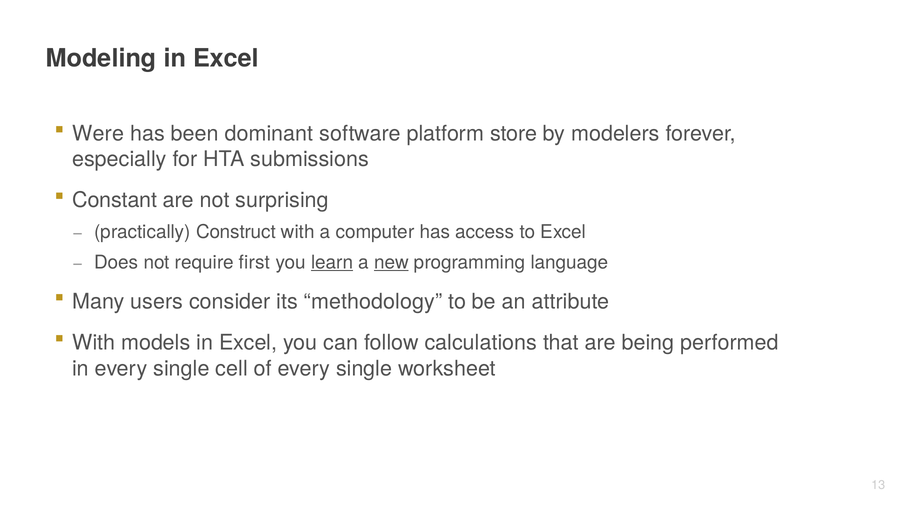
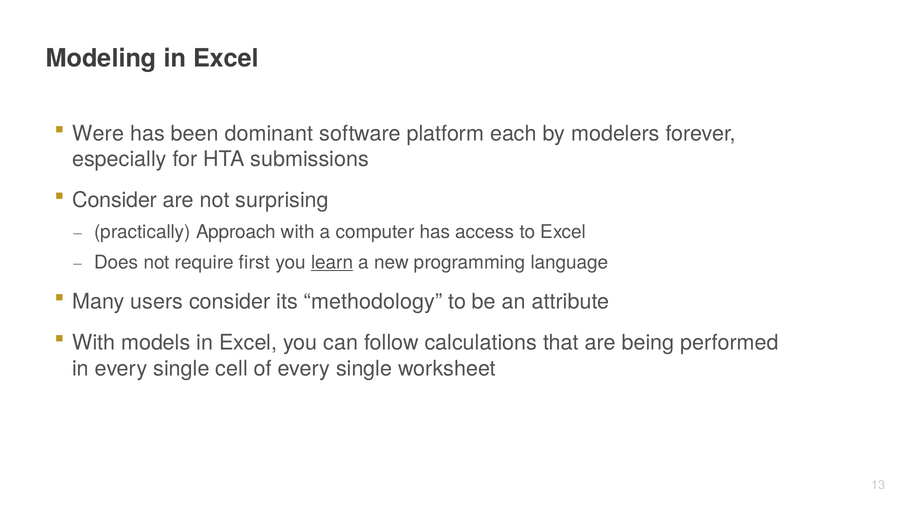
store: store -> each (513, 133)
Constant: Constant -> Consider (115, 200)
Construct: Construct -> Approach (236, 232)
new underline: present -> none (391, 262)
